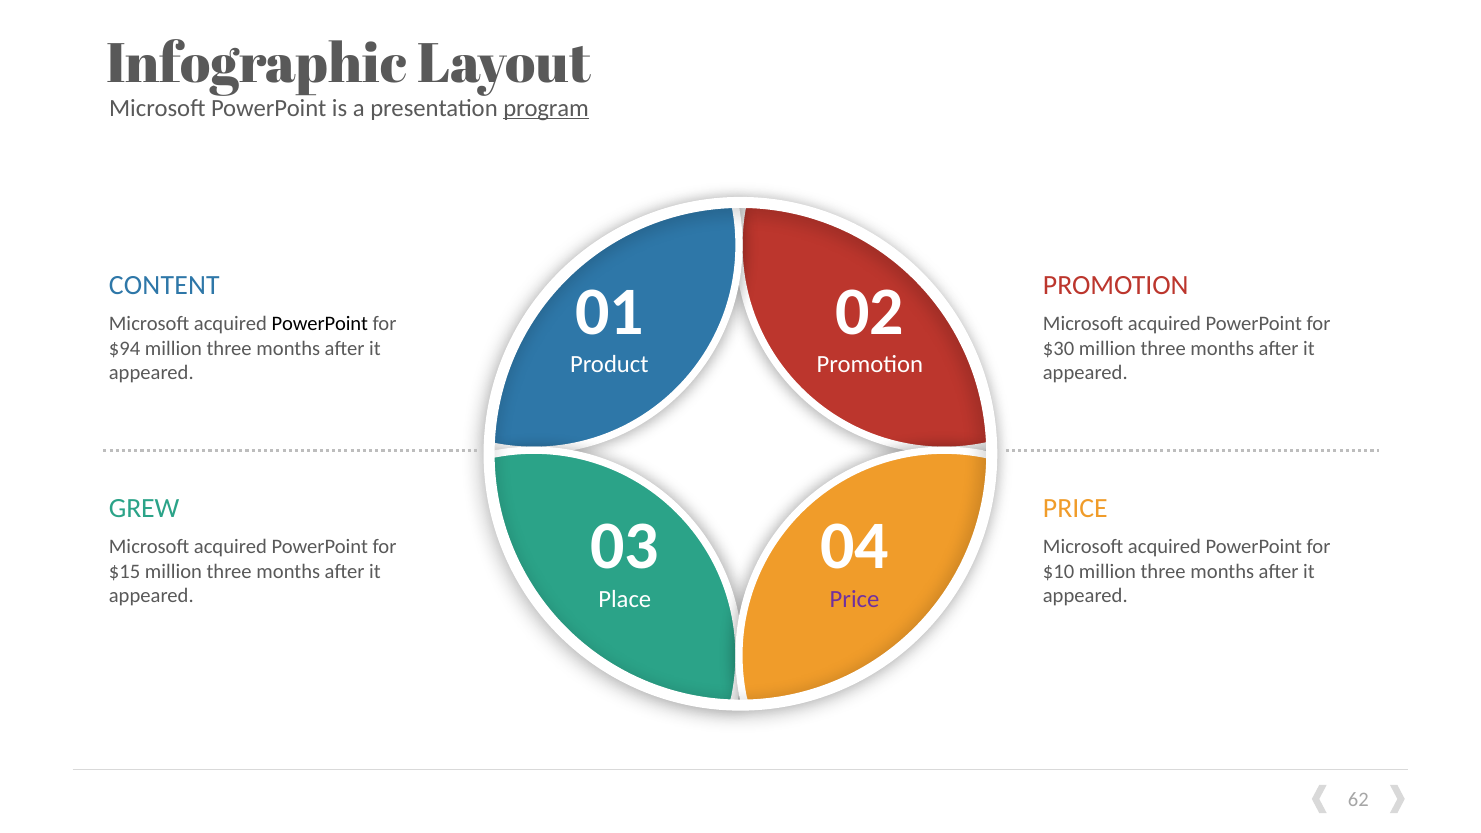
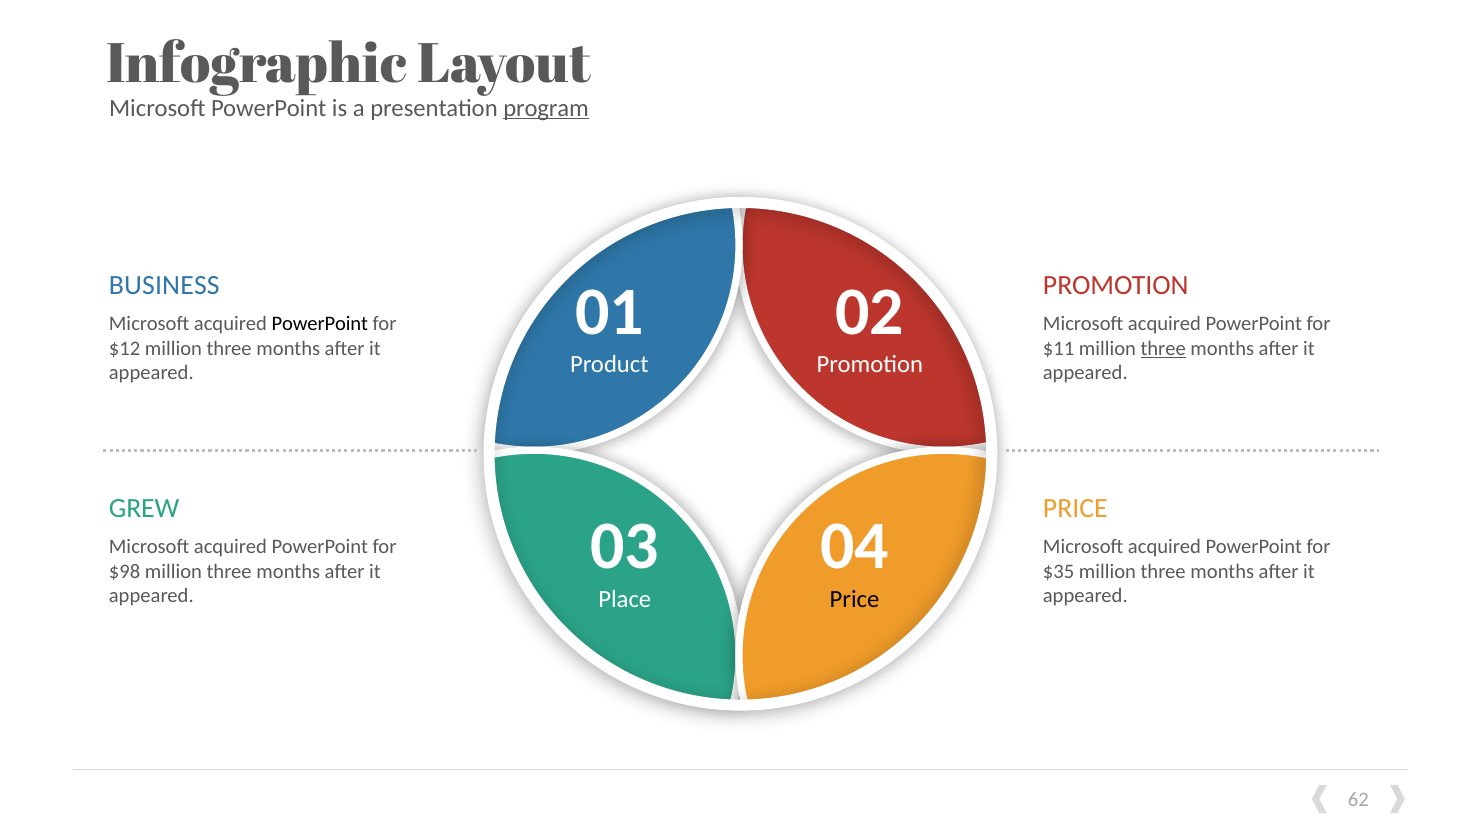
CONTENT: CONTENT -> BUSINESS (164, 285)
$94: $94 -> $12 (125, 348)
$30: $30 -> $11 (1059, 348)
three underline: none -> present (1163, 348)
$15: $15 -> $98 (125, 571)
$10: $10 -> $35 (1059, 571)
Price colour: purple -> black (855, 599)
